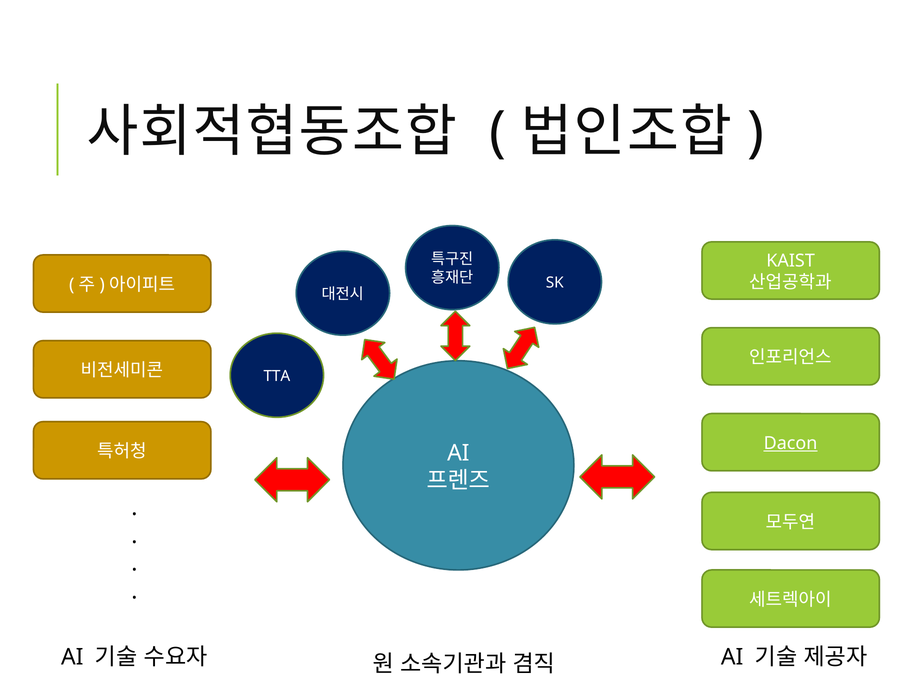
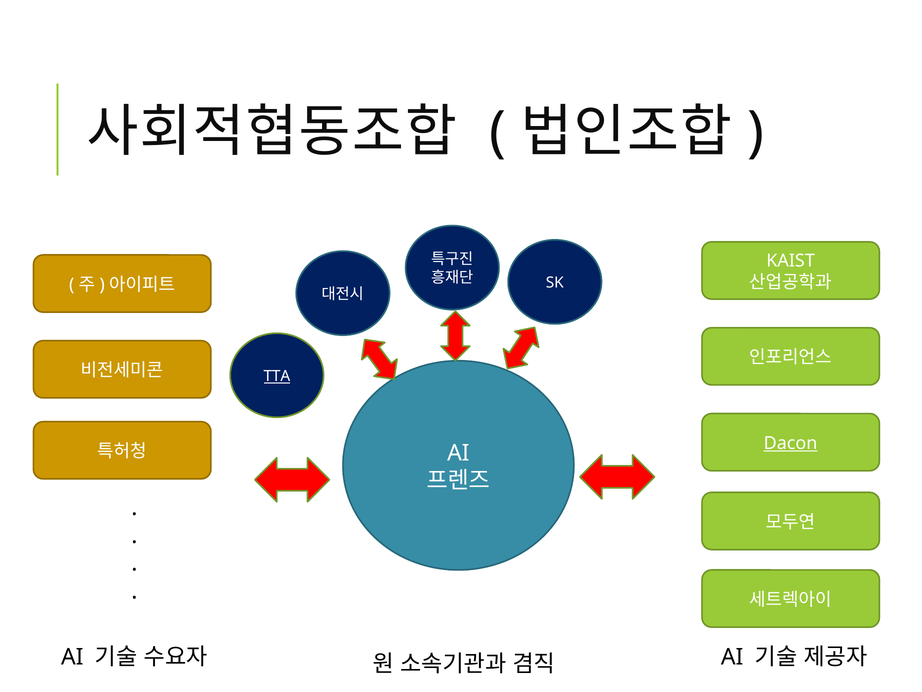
TTA underline: none -> present (277, 376)
